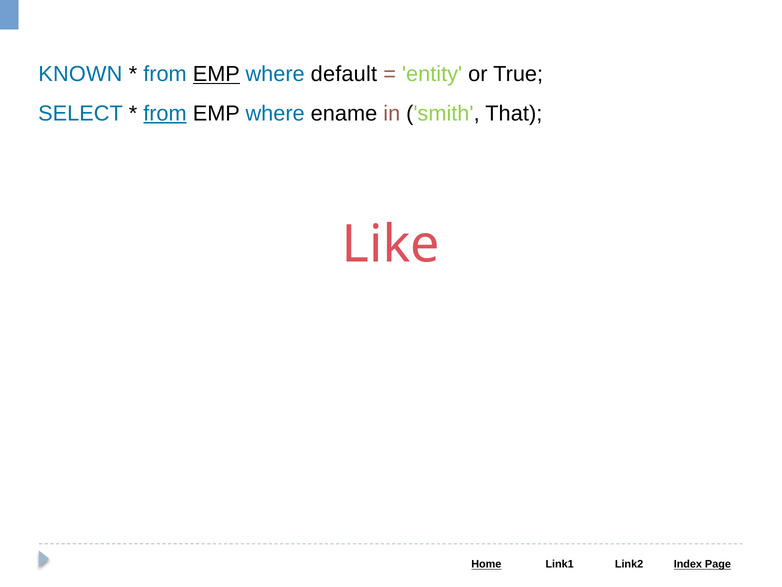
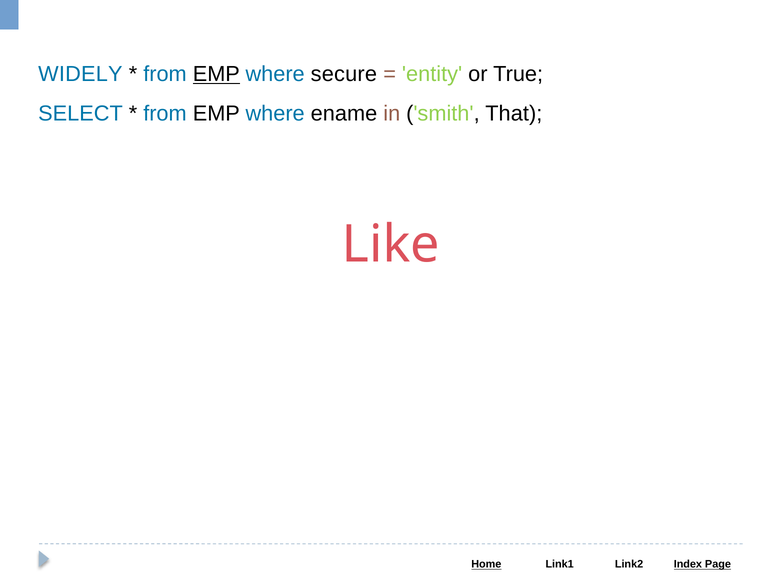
KNOWN: KNOWN -> WIDELY (80, 74)
default: default -> secure (344, 74)
from underline: present -> none (165, 113)
